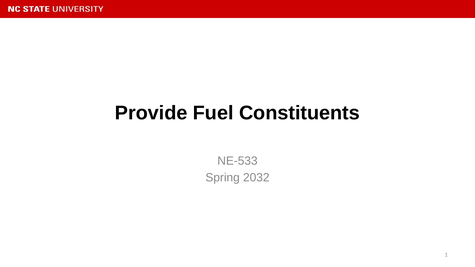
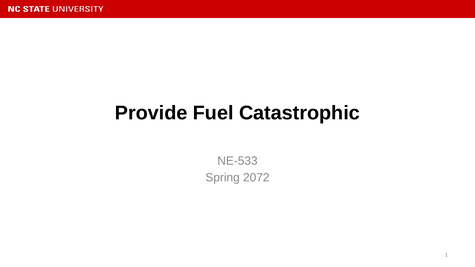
Constituents: Constituents -> Catastrophic (299, 113)
2032: 2032 -> 2072 (256, 178)
